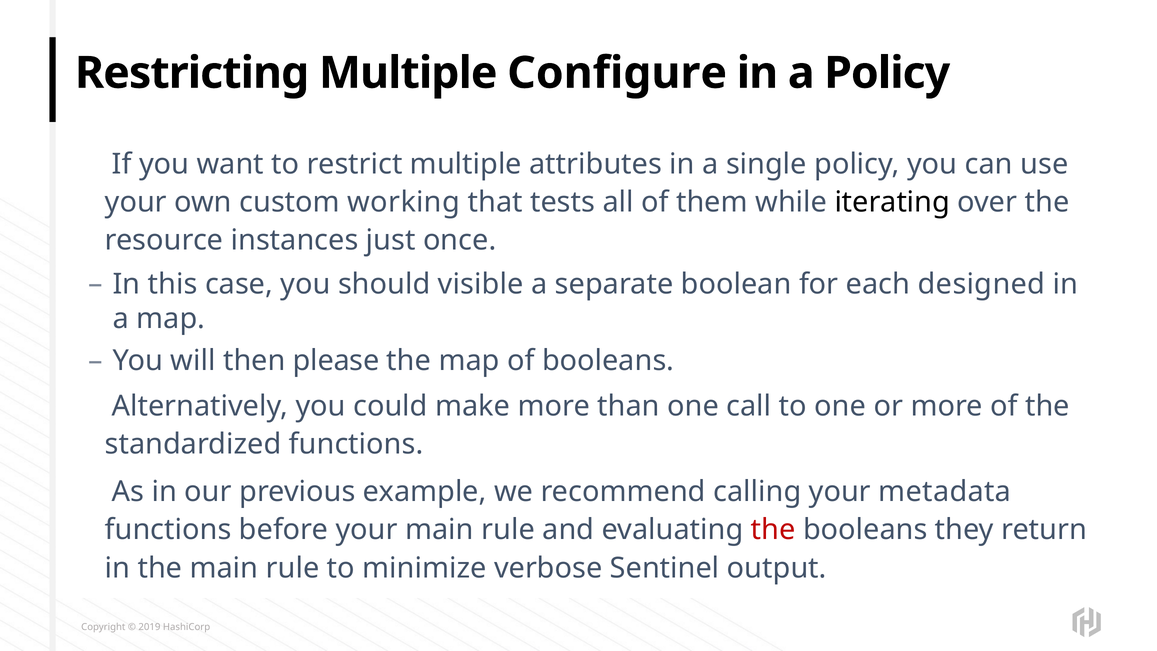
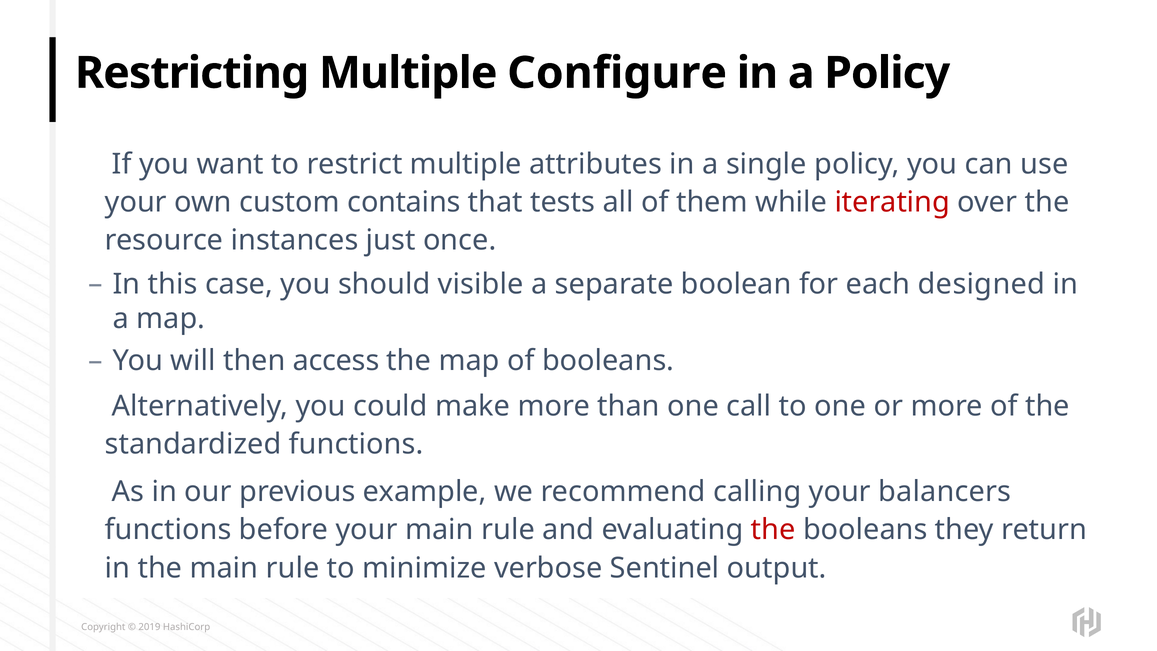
working: working -> contains (404, 202)
iterating colour: black -> red (892, 202)
please: please -> access (336, 361)
metadata: metadata -> balancers (945, 491)
